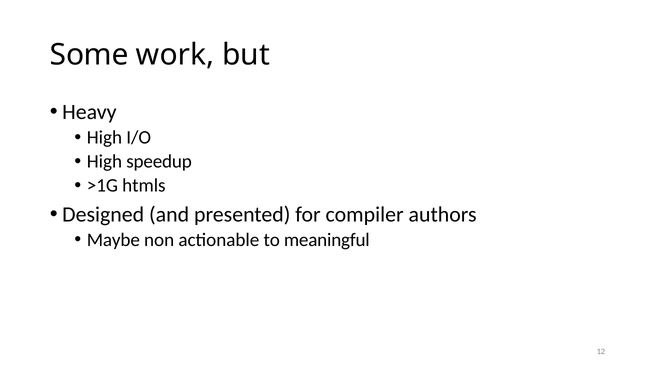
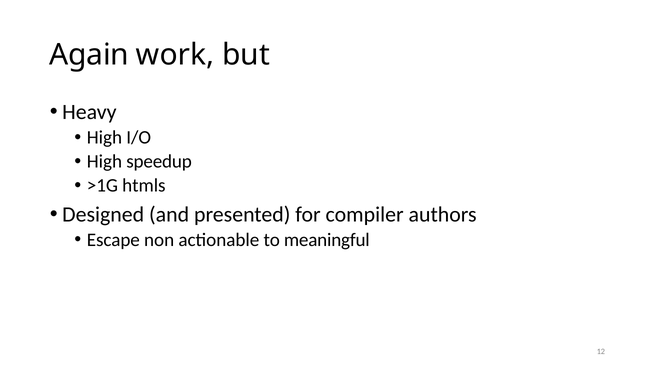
Some: Some -> Again (89, 55)
Maybe: Maybe -> Escape (113, 240)
